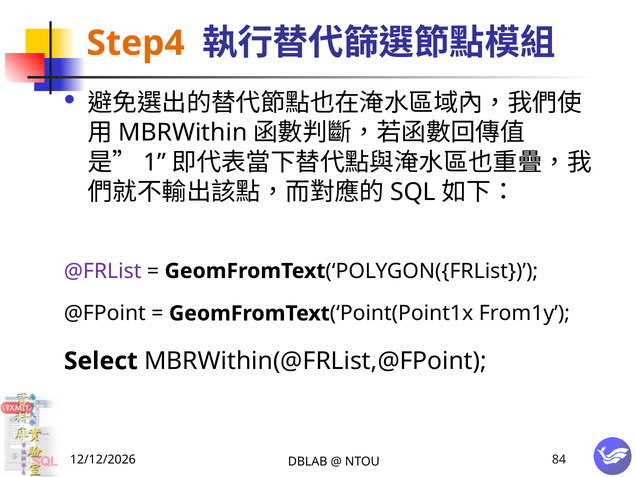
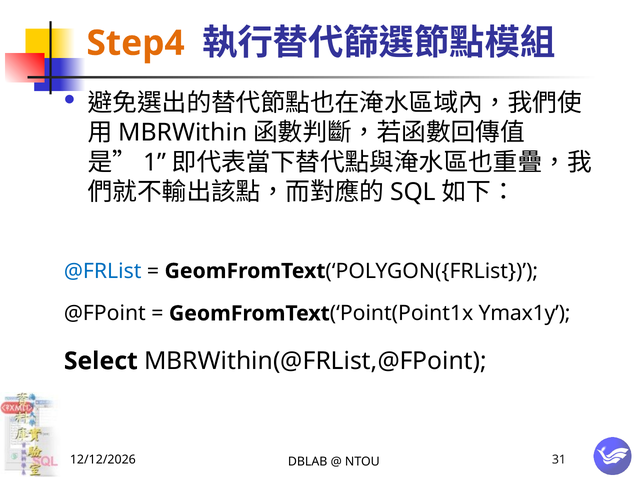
@FRList colour: purple -> blue (103, 271)
From1y: From1y -> Ymax1y (525, 313)
84: 84 -> 31 (559, 460)
